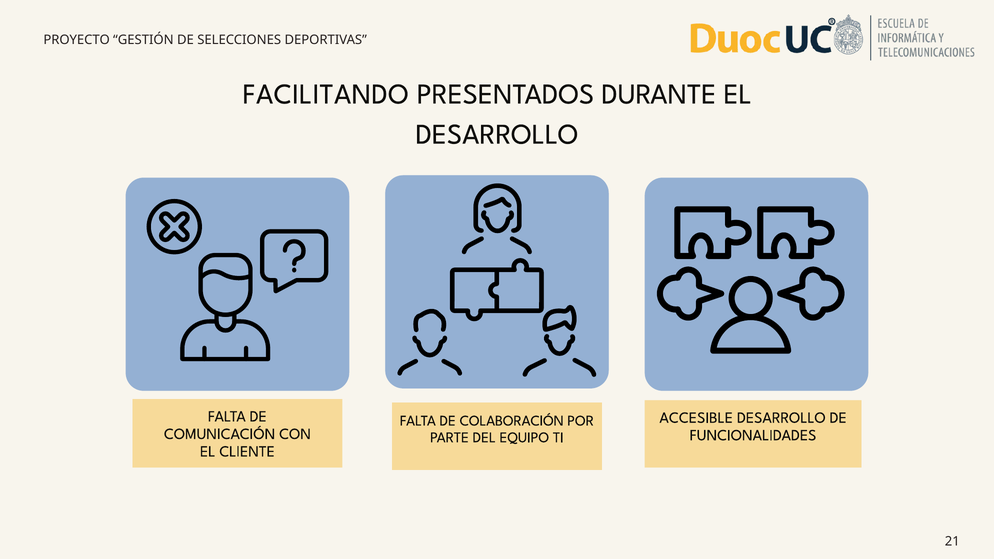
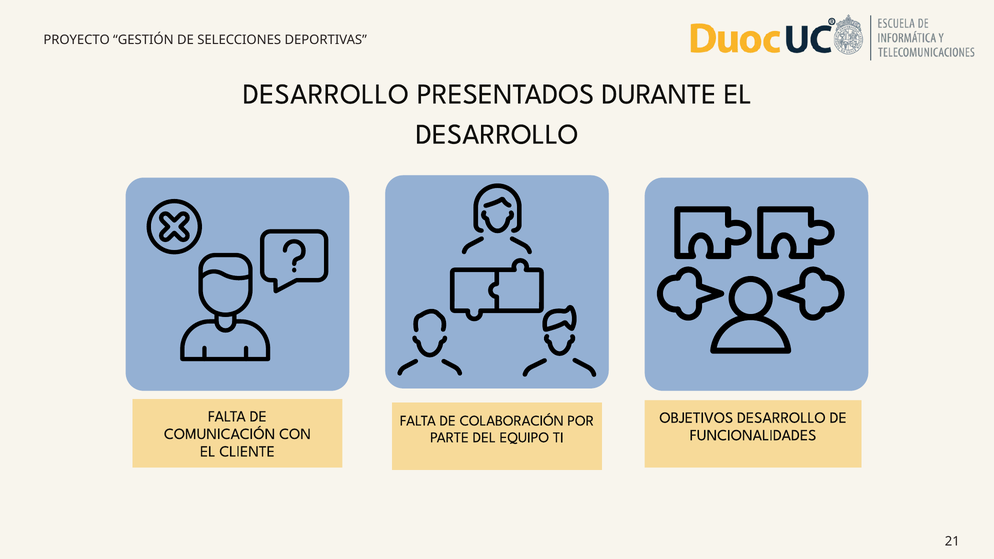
FACILITANDO: FACILITANDO -> DESARROLLO (326, 94)
ACCESIBLE: ACCESIBLE -> OBJETIVOS (696, 418)
